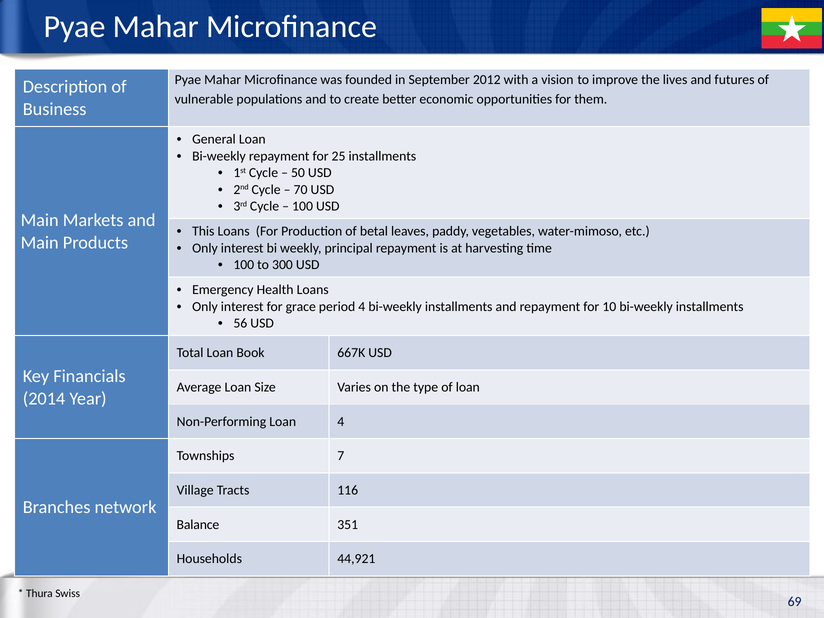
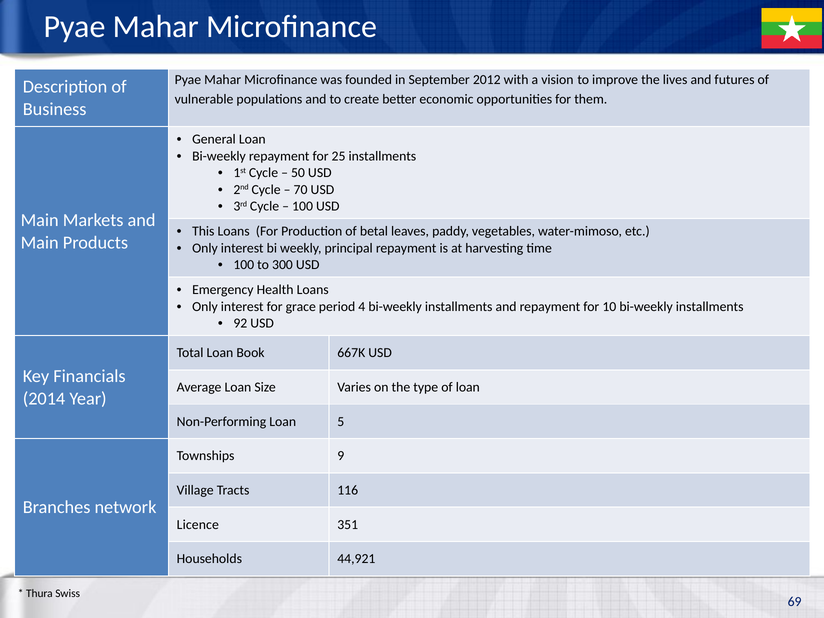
56: 56 -> 92 (240, 323)
Loan 4: 4 -> 5 (341, 422)
7: 7 -> 9 (341, 456)
Balance: Balance -> Licence (198, 525)
